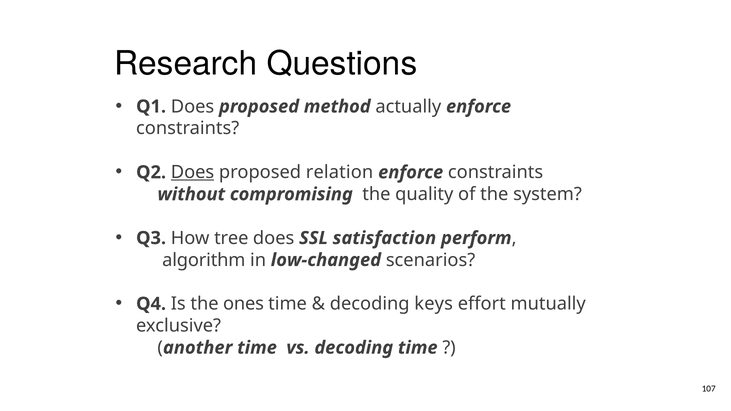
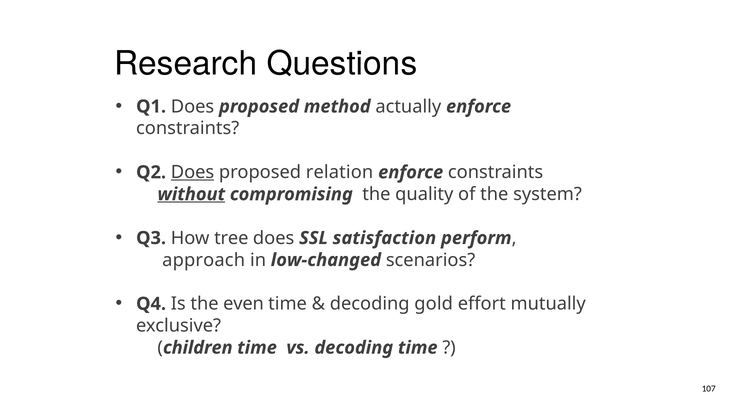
without underline: none -> present (191, 194)
algorithm: algorithm -> approach (204, 260)
ones: ones -> even (244, 304)
keys: keys -> gold (434, 304)
another: another -> children (198, 348)
